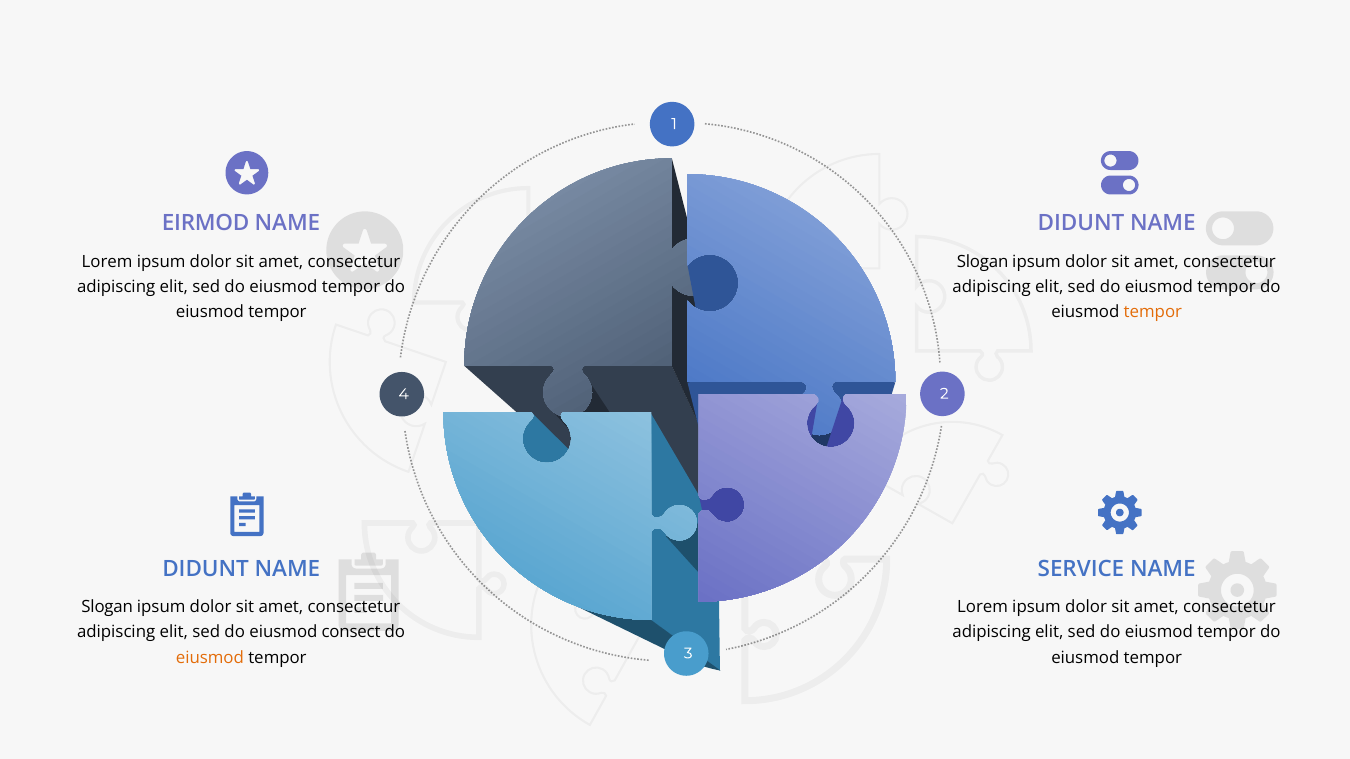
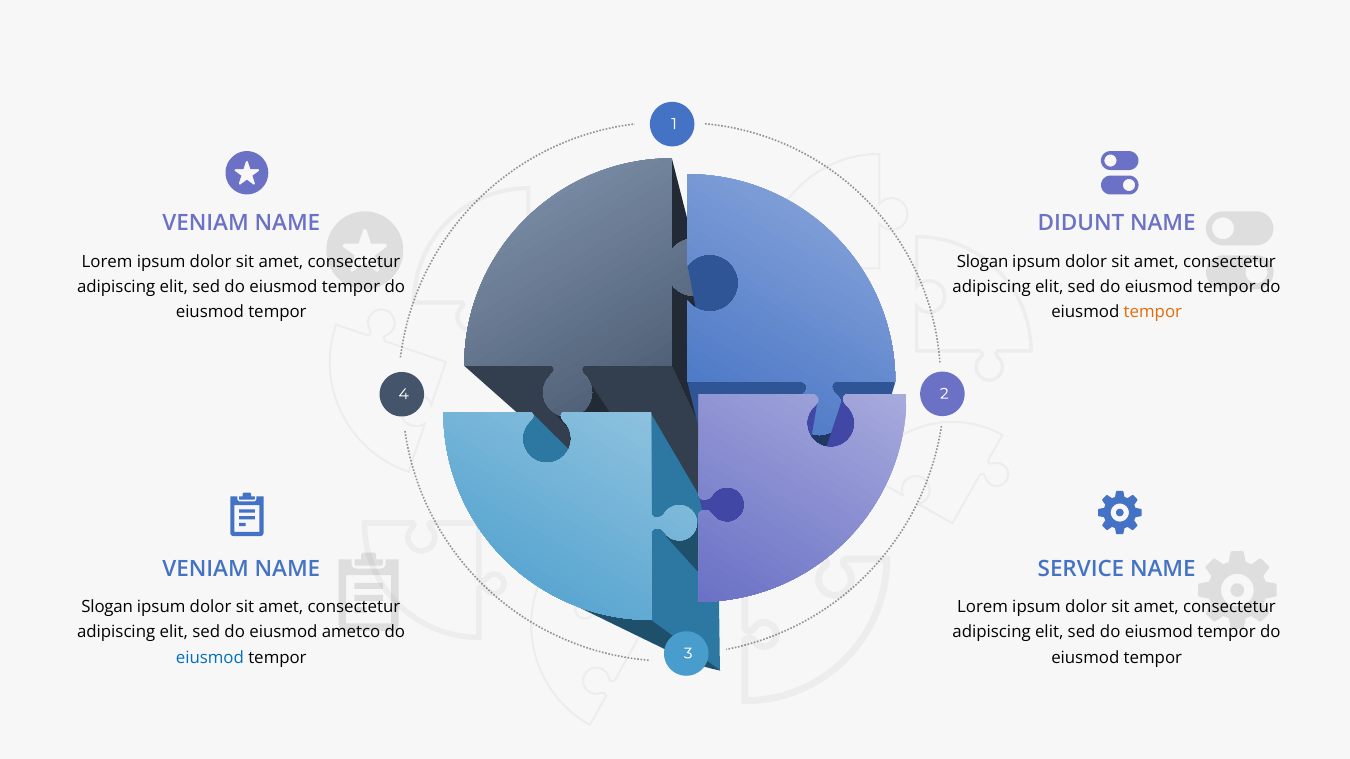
EIRMOD: EIRMOD -> VENIAM (206, 223)
DIDUNT: DIDUNT -> VENIAM (206, 569)
consect: consect -> ametco (351, 633)
eiusmod colour: orange -> blue (210, 658)
